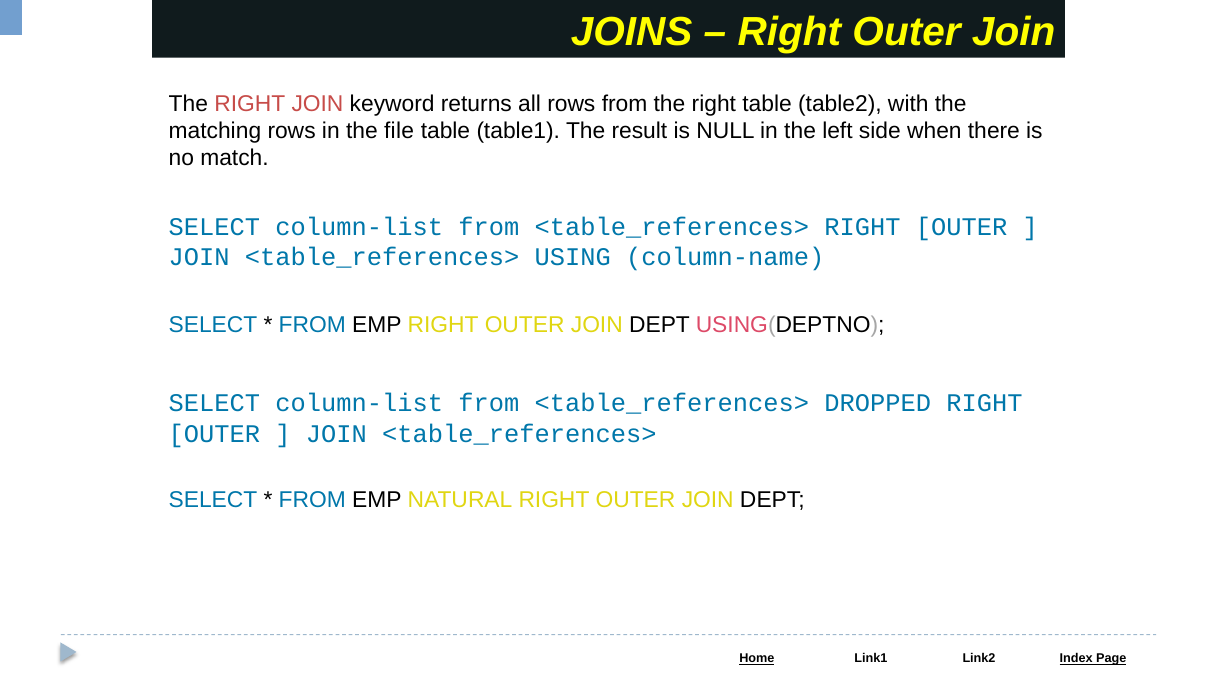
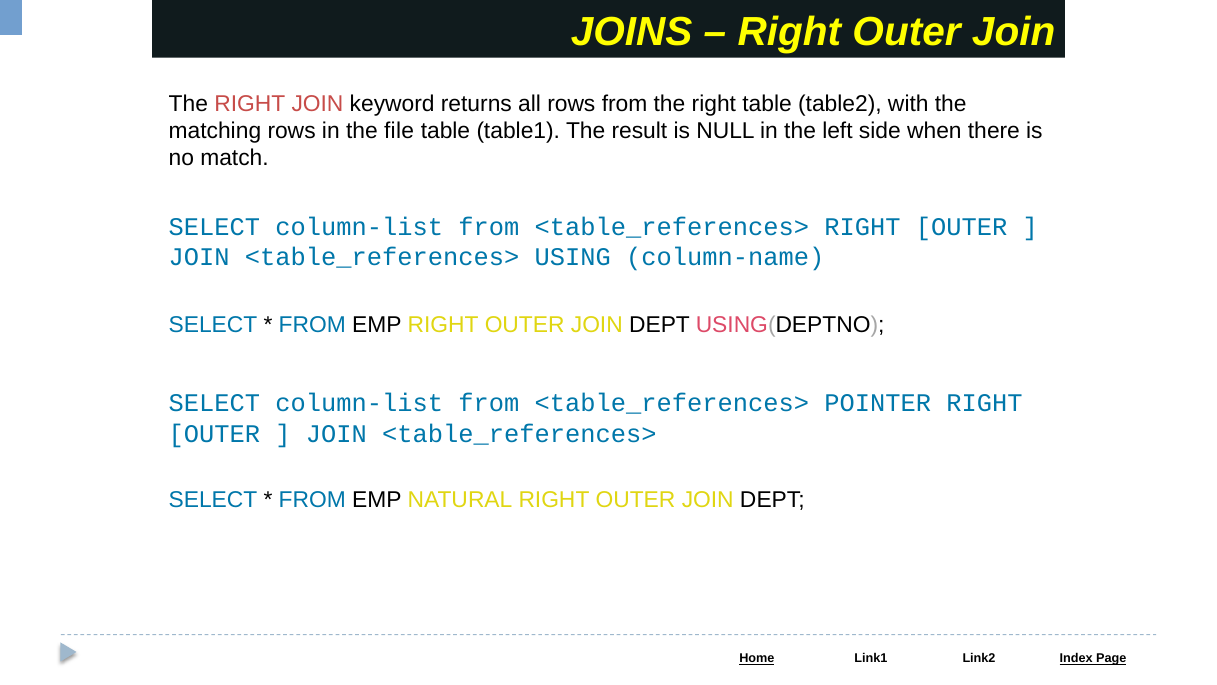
DROPPED: DROPPED -> POINTER (878, 403)
